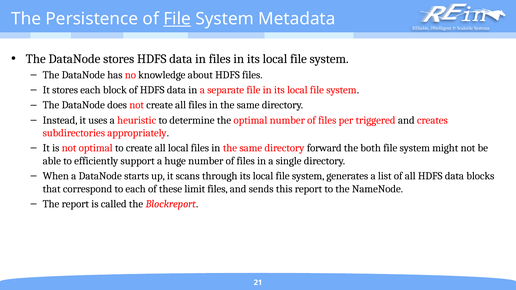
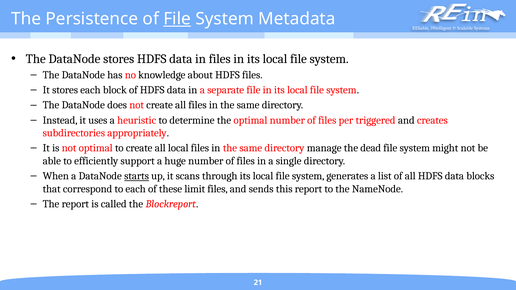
forward: forward -> manage (324, 148)
both: both -> dead (371, 148)
starts underline: none -> present (137, 176)
